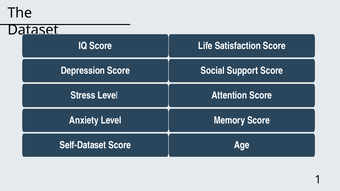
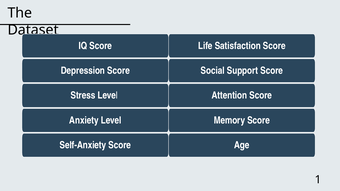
Self-Dataset: Self-Dataset -> Self-Anxiety (83, 145)
